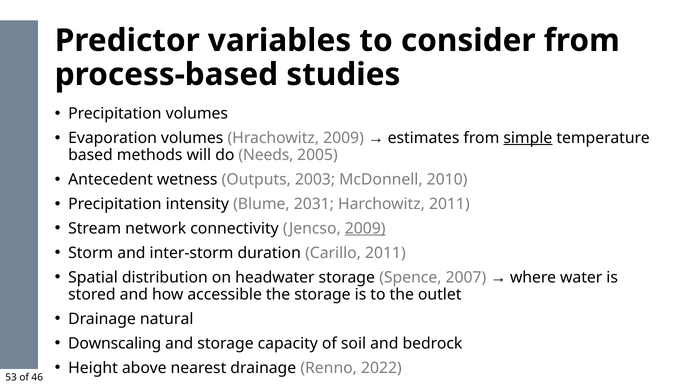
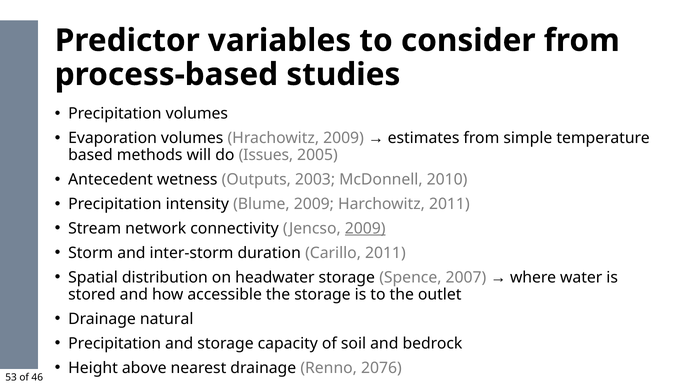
simple underline: present -> none (528, 138)
Needs: Needs -> Issues (266, 155)
Blume 2031: 2031 -> 2009 (314, 204)
Downscaling: Downscaling -> Precipitation (115, 343)
2022: 2022 -> 2076 (381, 368)
